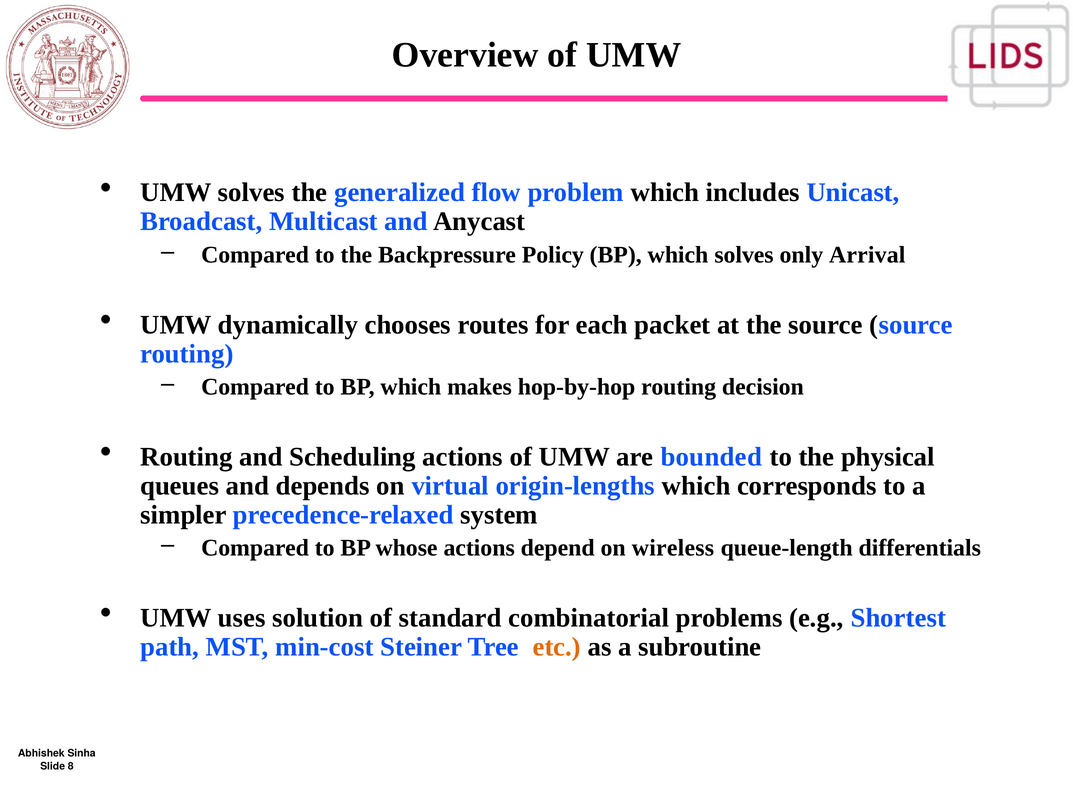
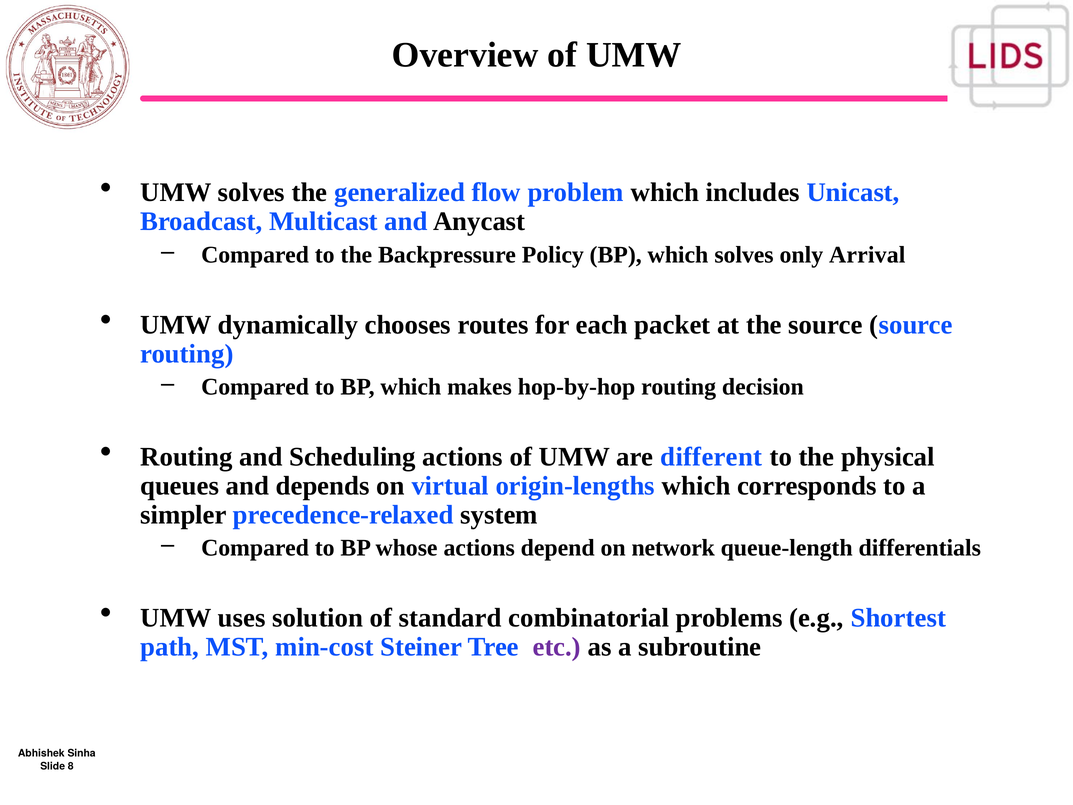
bounded: bounded -> different (711, 457)
wireless: wireless -> network (673, 548)
etc colour: orange -> purple (557, 647)
